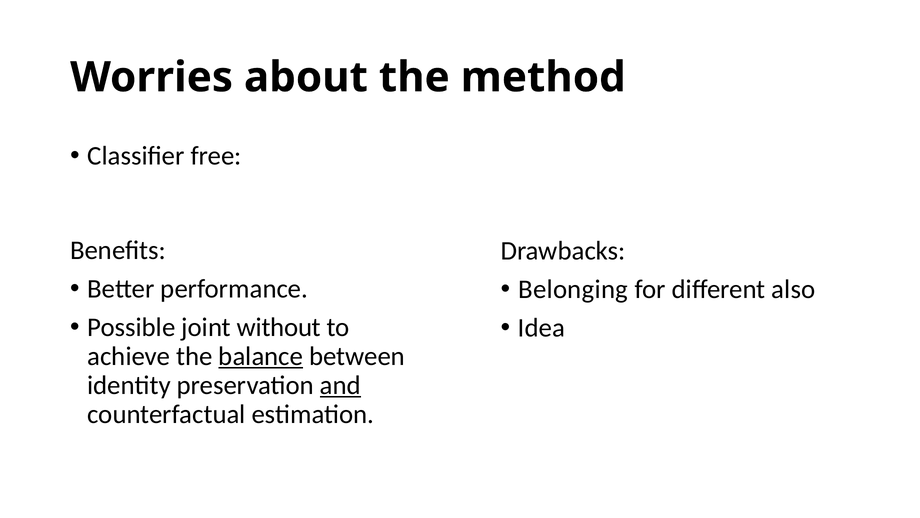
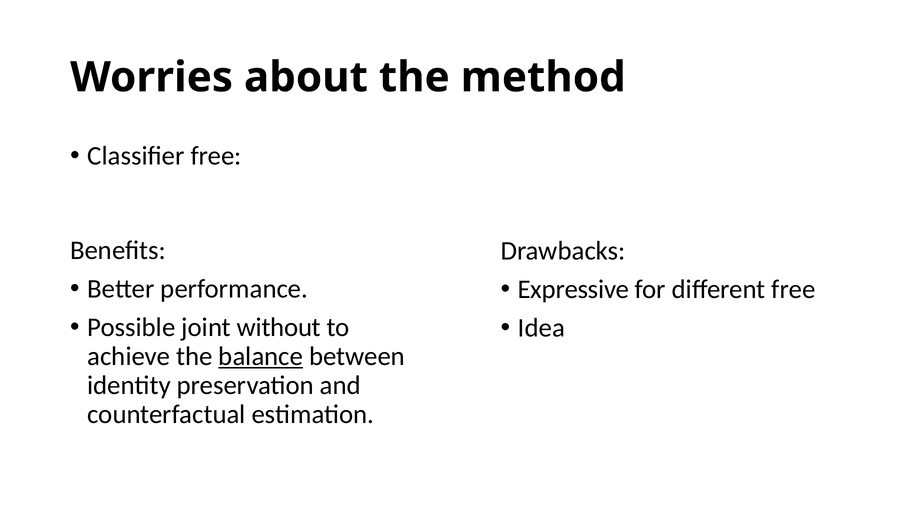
Belonging: Belonging -> Expressive (573, 289)
different also: also -> free (794, 289)
and underline: present -> none (340, 385)
